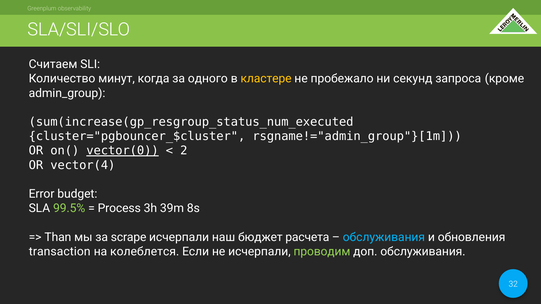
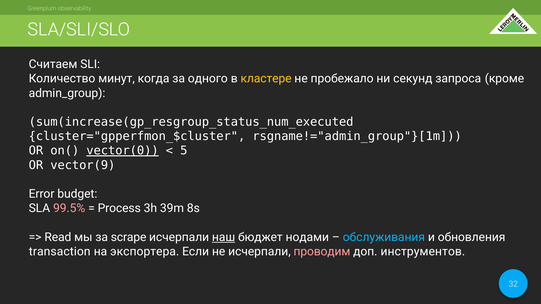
cluster="pgbouncer_$cluster: cluster="pgbouncer_$cluster -> cluster="gpperfmon_$cluster (137, 136)
2: 2 -> 5 (184, 151)
vector(4: vector(4 -> vector(9 (83, 165)
99.5% colour: light green -> pink (69, 209)
Than: Than -> Read (58, 237)
наш underline: none -> present (224, 237)
расчета: расчета -> нодами (307, 237)
колеблется: колеблется -> экспортера (145, 252)
проводим colour: light green -> pink (322, 252)
доп обслуживания: обслуживания -> инструментов (423, 252)
